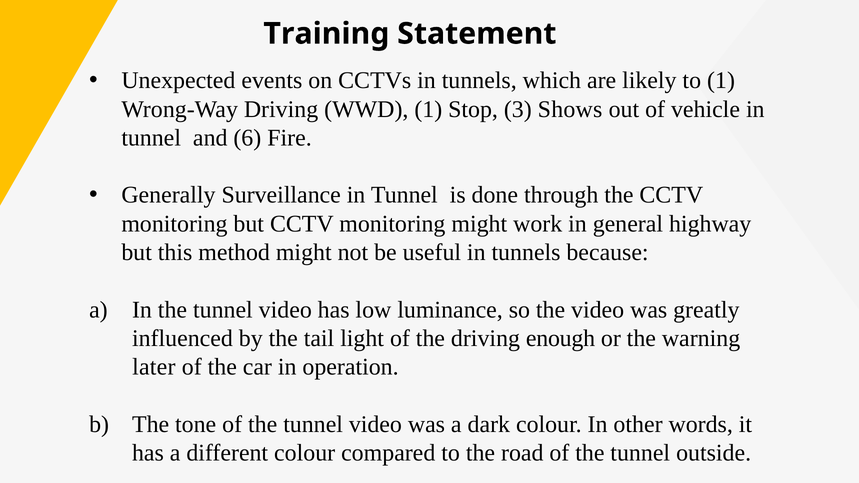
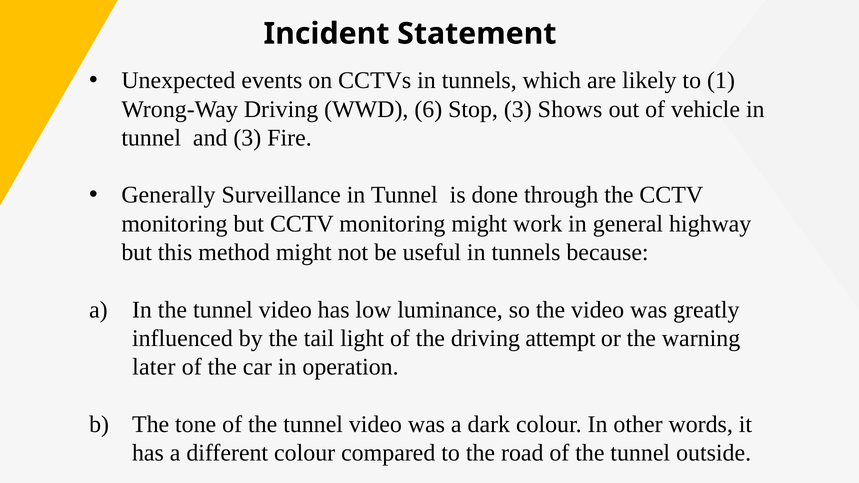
Training: Training -> Incident (326, 34)
WWD 1: 1 -> 6 (428, 109)
and 6: 6 -> 3 (247, 138)
enough: enough -> attempt (561, 338)
